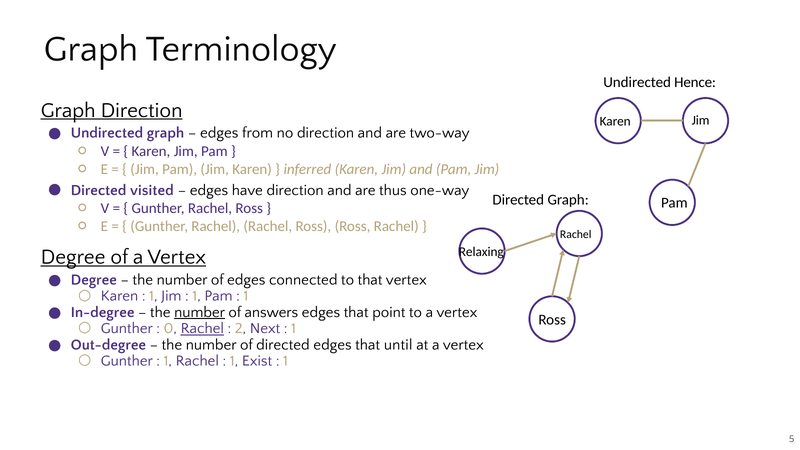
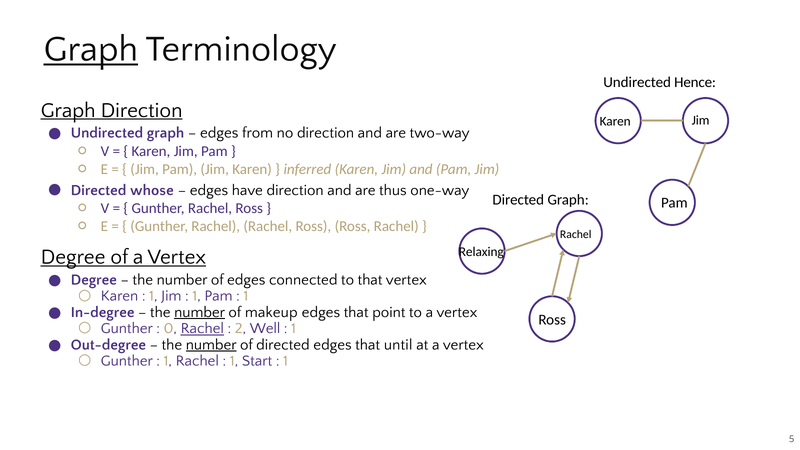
Graph underline: none -> present (91, 49)
visited: visited -> whose (152, 190)
answers: answers -> makeup (271, 312)
Next: Next -> Well (265, 328)
number underline: none -> present (211, 345)
Exist: Exist -> Start (257, 361)
